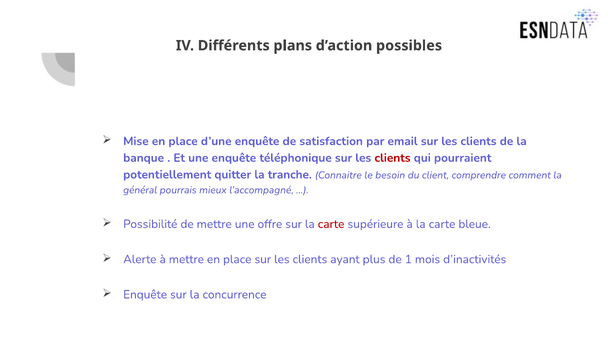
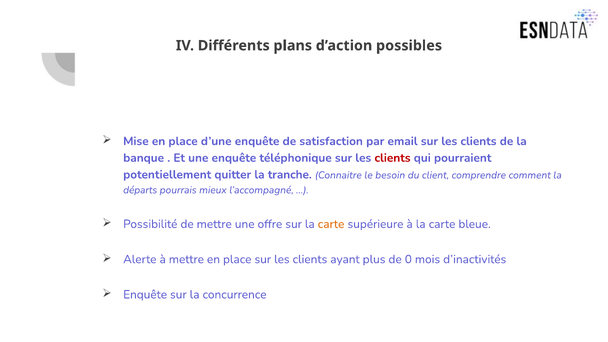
général: général -> départs (140, 190)
carte colour: red -> orange (331, 224)
1: 1 -> 0 (408, 259)
